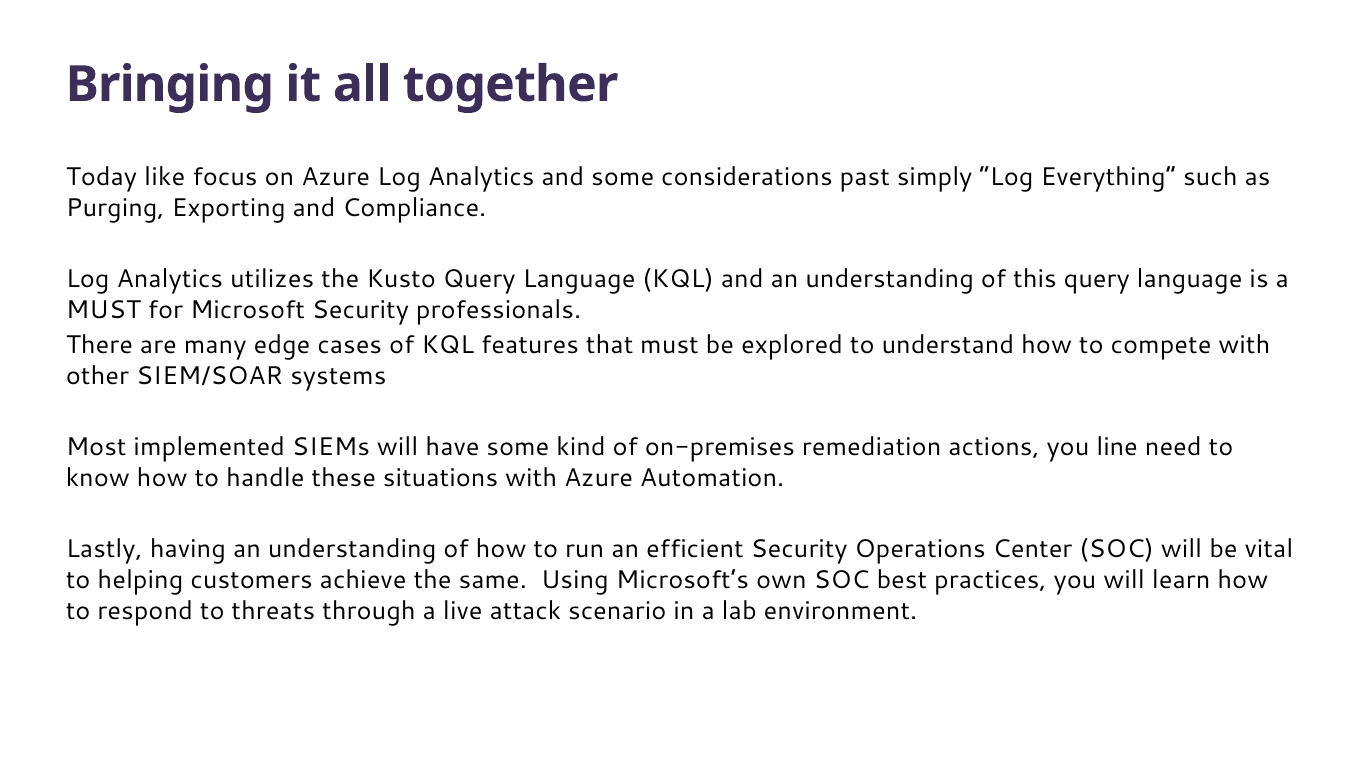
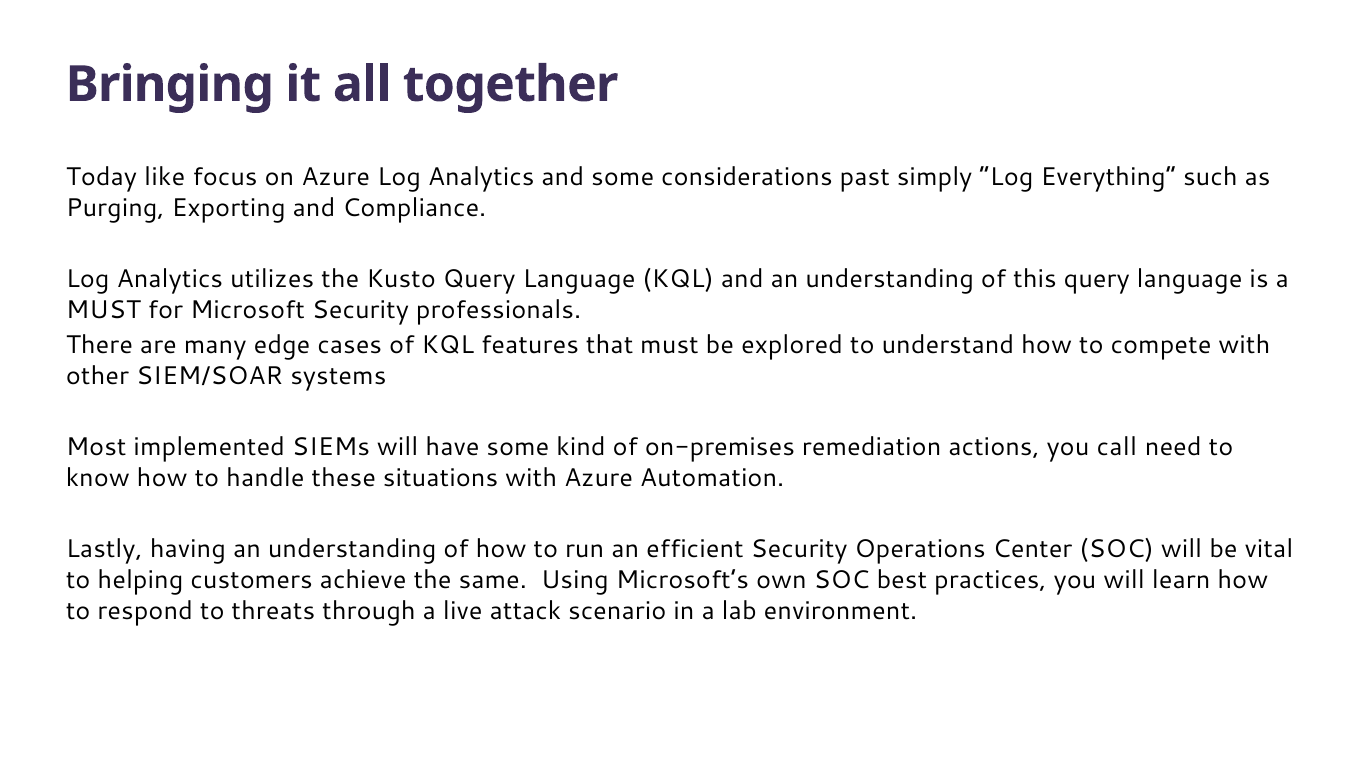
line: line -> call (1117, 447)
